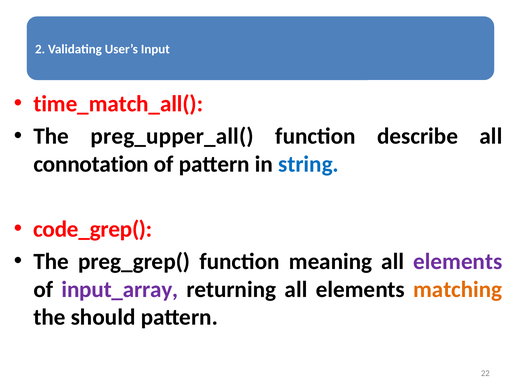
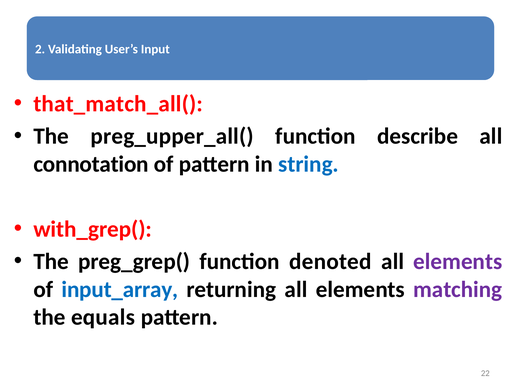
time_match_all(: time_match_all( -> that_match_all( (118, 104)
code_grep(: code_grep( -> with_grep( (93, 229)
meaning: meaning -> denoted (330, 261)
input_array colour: purple -> blue (120, 289)
matching colour: orange -> purple (458, 289)
should: should -> equals (103, 317)
